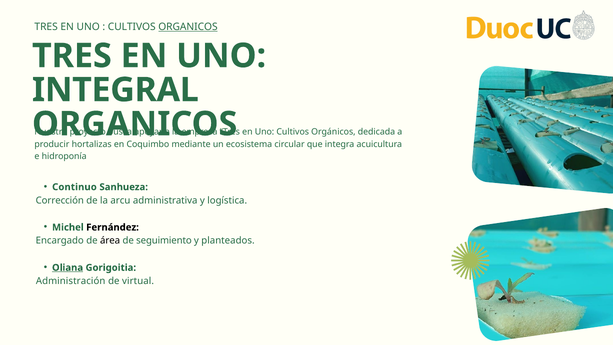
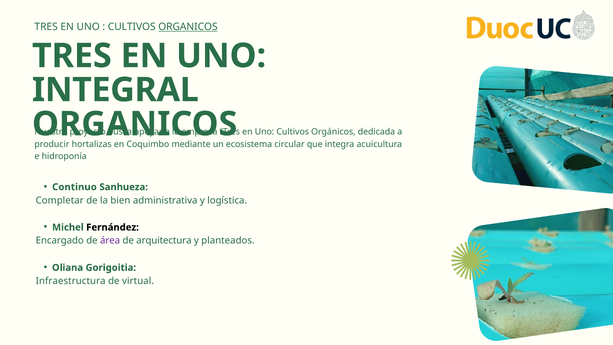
Corrección: Corrección -> Completar (60, 200)
arcu: arcu -> bien (120, 200)
área colour: black -> purple (110, 241)
seguimiento: seguimiento -> arquitectura (164, 241)
Oliana underline: present -> none (68, 267)
Administración: Administración -> Infraestructura (71, 281)
